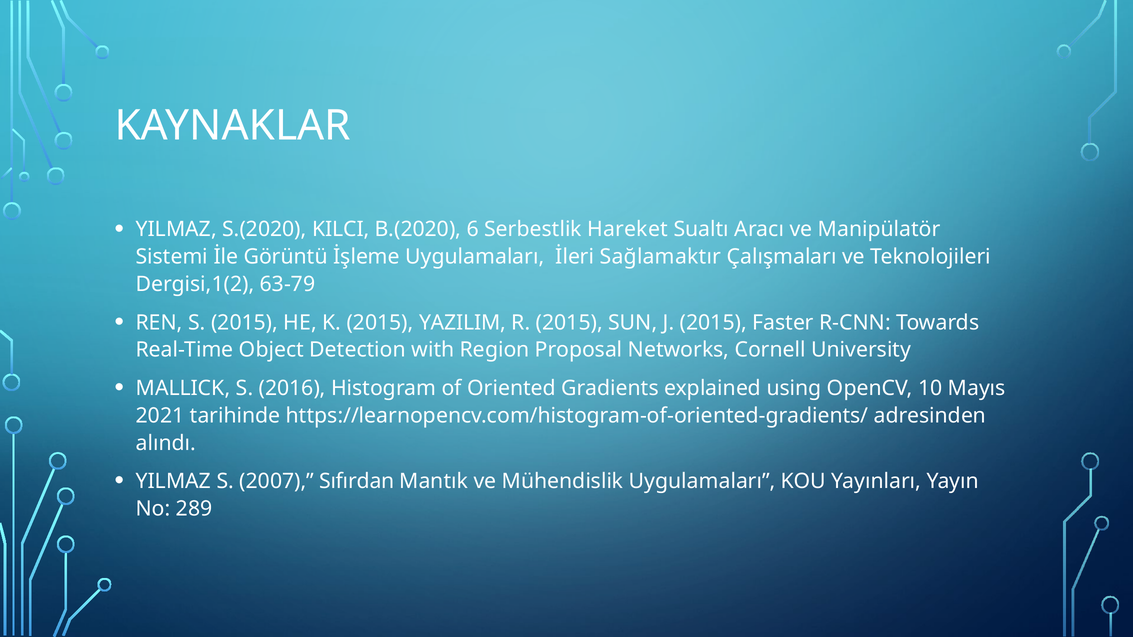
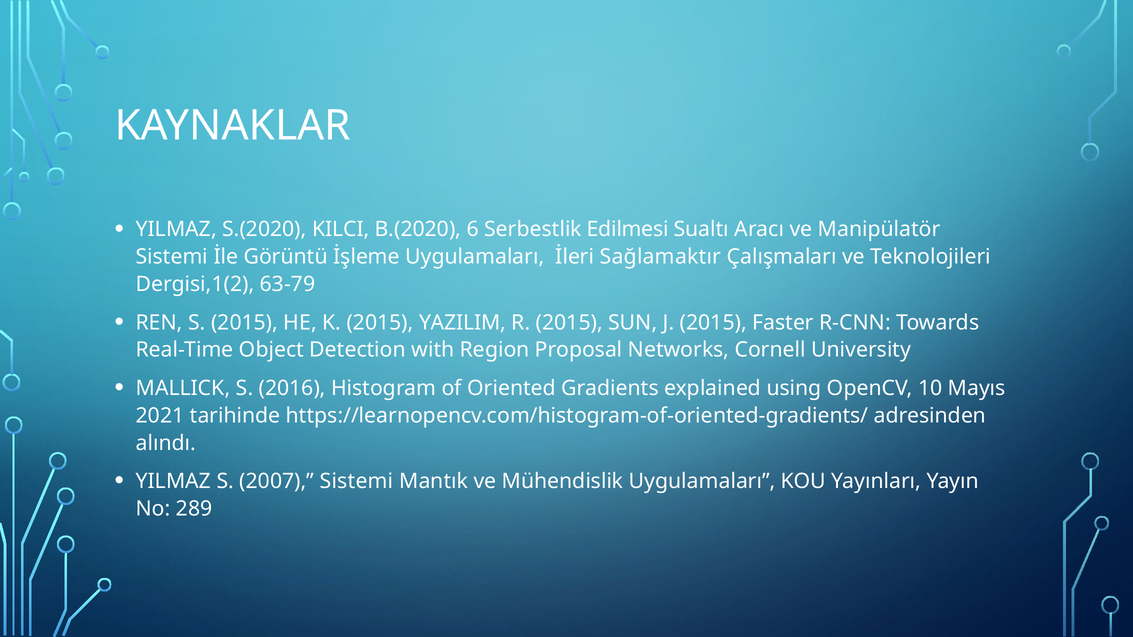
Hareket: Hareket -> Edilmesi (628, 230)
2007 Sıfırdan: Sıfırdan -> Sistemi (357, 481)
